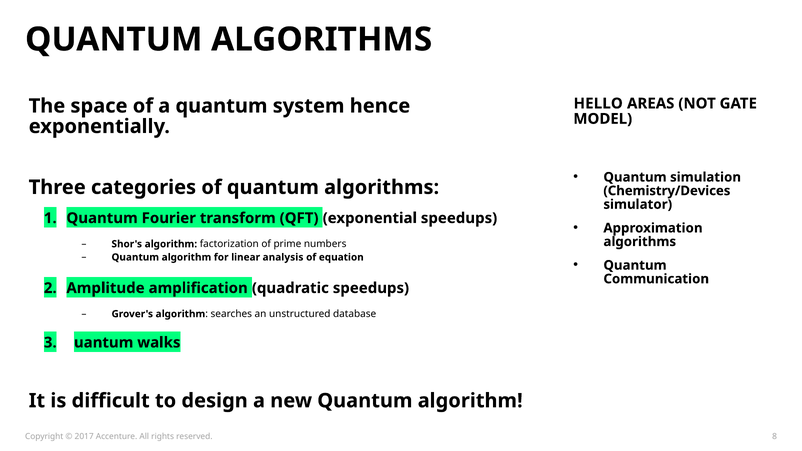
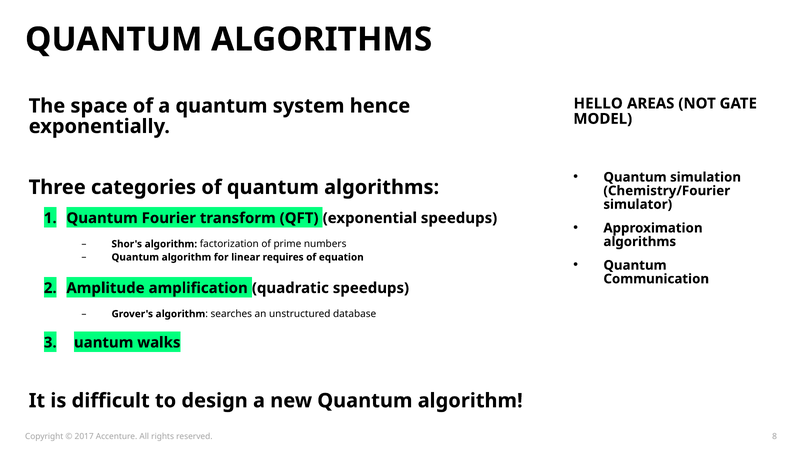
Chemistry/Devices: Chemistry/Devices -> Chemistry/Fourier (667, 191)
analysis: analysis -> requires (283, 257)
